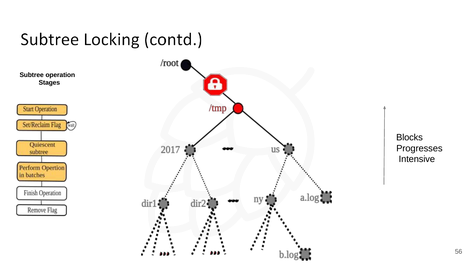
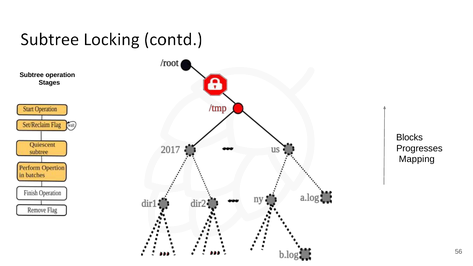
Intensive: Intensive -> Mapping (417, 159)
